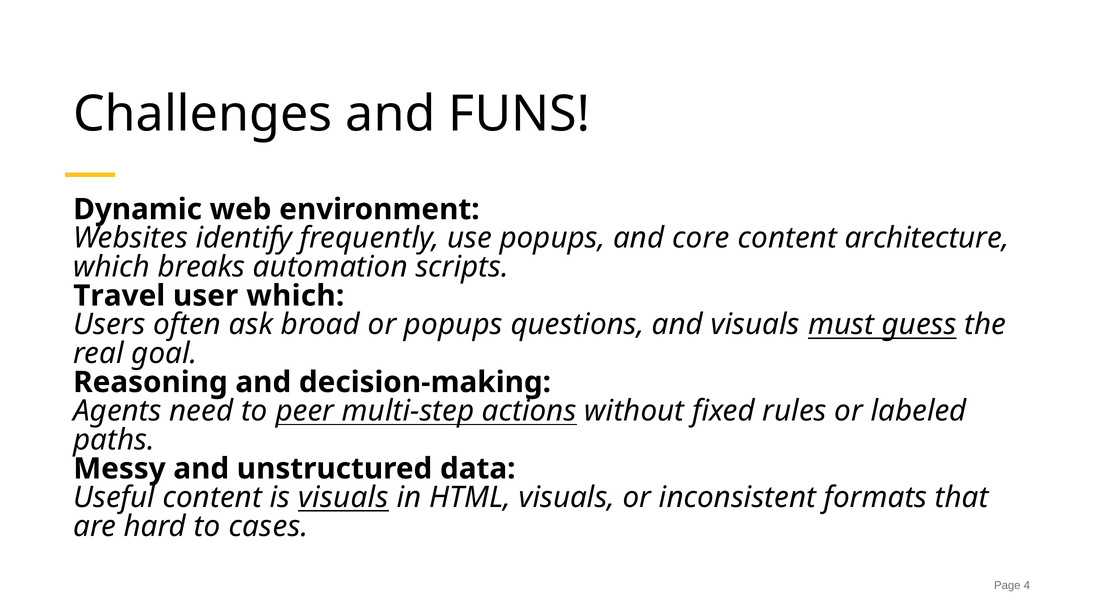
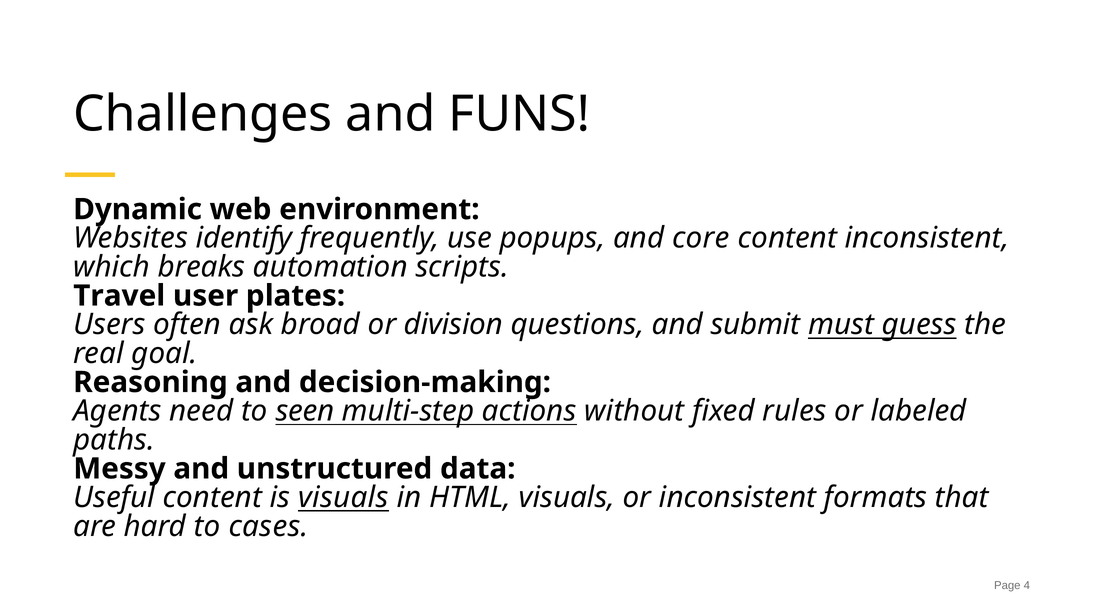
content architecture: architecture -> inconsistent (927, 238)
user which: which -> plates (295, 296)
or popups: popups -> division (454, 325)
and visuals: visuals -> submit (755, 325)
peer: peer -> seen (305, 411)
